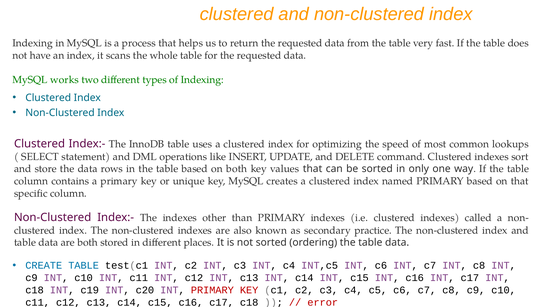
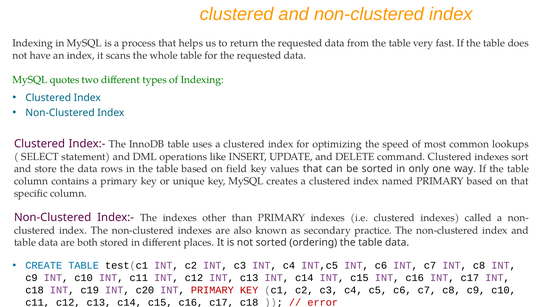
works: works -> quotes (65, 80)
on both: both -> field (237, 169)
